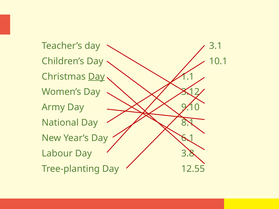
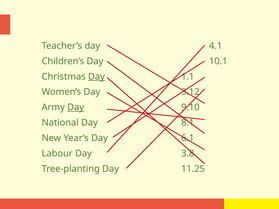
3.1: 3.1 -> 4.1 (216, 46)
Day underline: none -> present (76, 107)
12.55: 12.55 -> 11.25 (193, 169)
